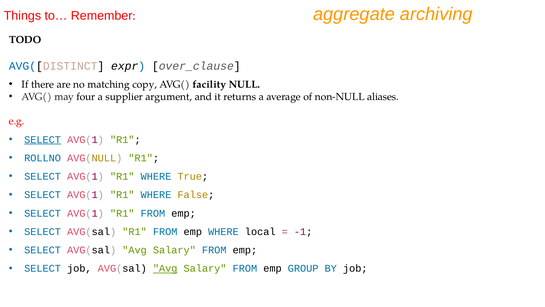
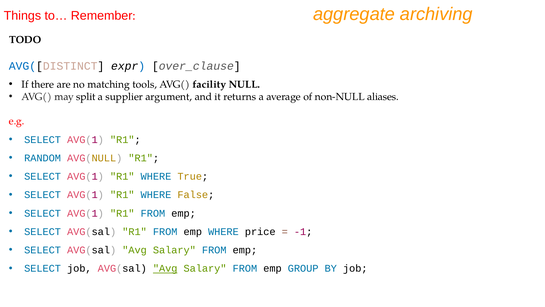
copy: copy -> tools (145, 84)
four: four -> split (86, 97)
SELECT underline: present -> none (43, 139)
ROLLNO: ROLLNO -> RANDOM (43, 158)
local: local -> price (260, 231)
